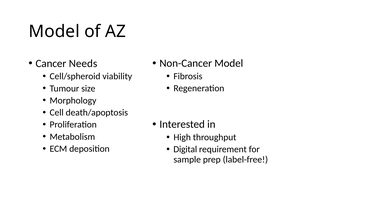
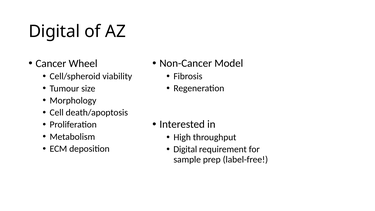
Model: Model -> Digital (54, 32)
Needs: Needs -> Wheel (83, 63)
